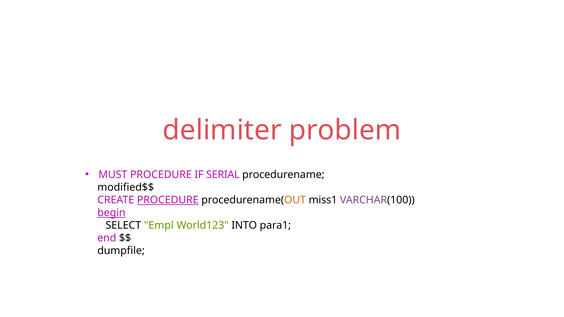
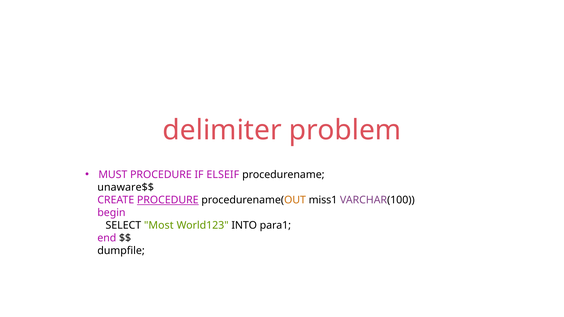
SERIAL: SERIAL -> ELSEIF (223, 175)
modified$$: modified$$ -> unaware$$ (126, 188)
begin underline: present -> none (111, 213)
Empl: Empl -> Most (159, 226)
